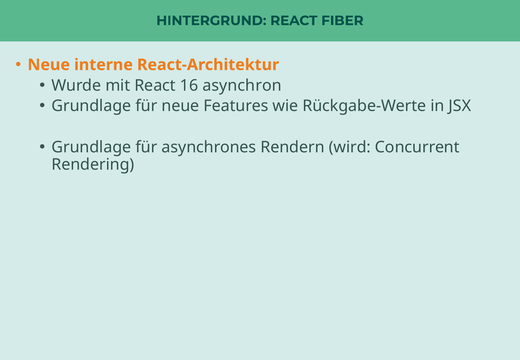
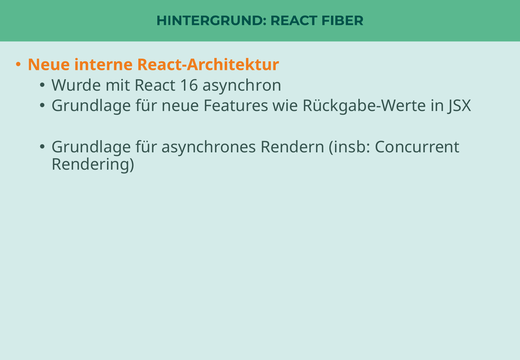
wird: wird -> insb (350, 147)
